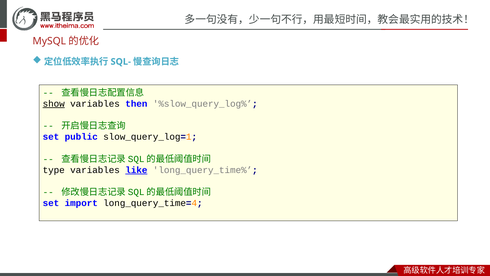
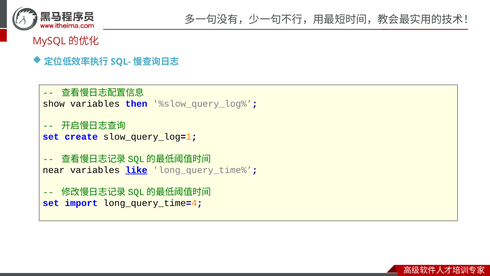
show underline: present -> none (54, 104)
public: public -> create (81, 137)
type: type -> near (54, 170)
